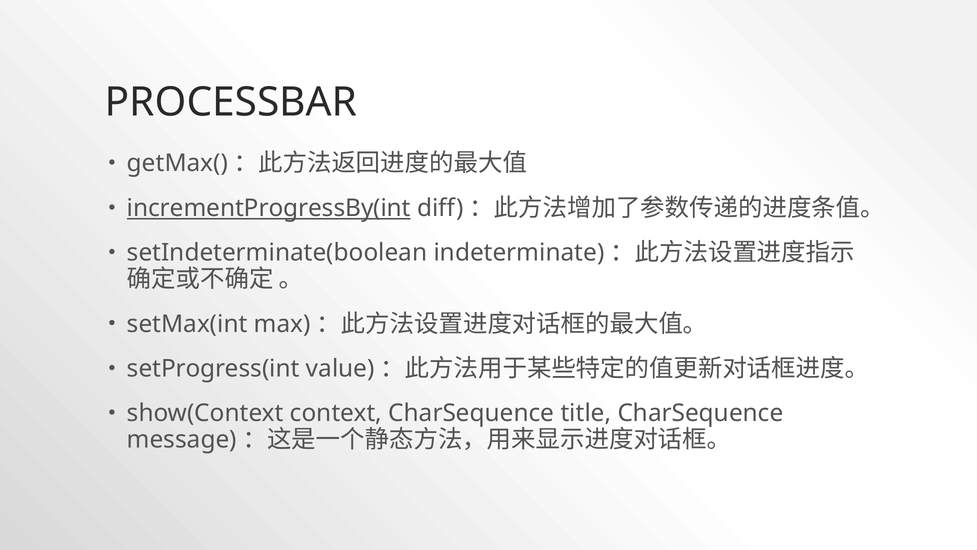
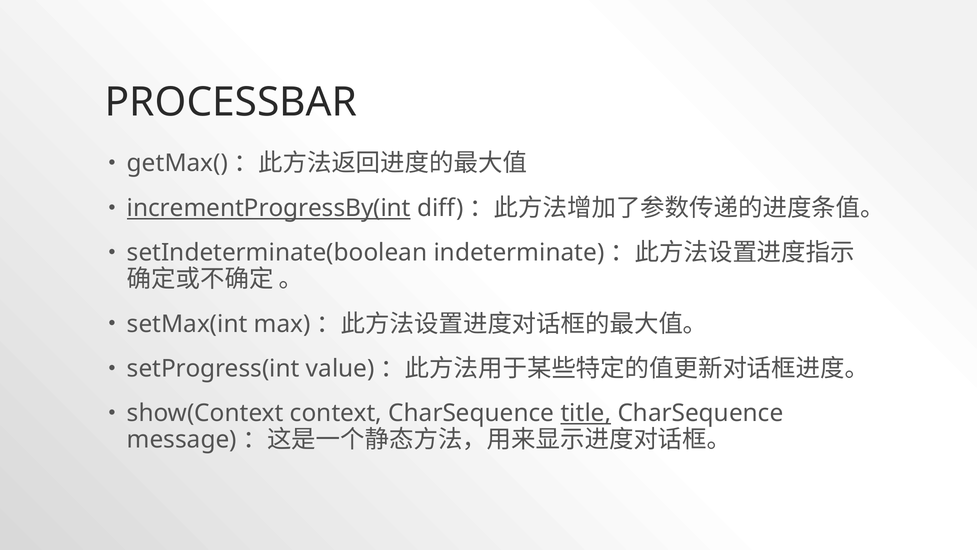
title underline: none -> present (586, 413)
